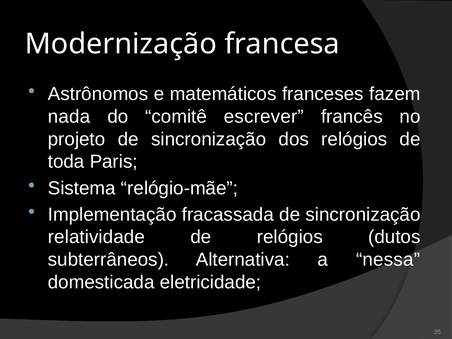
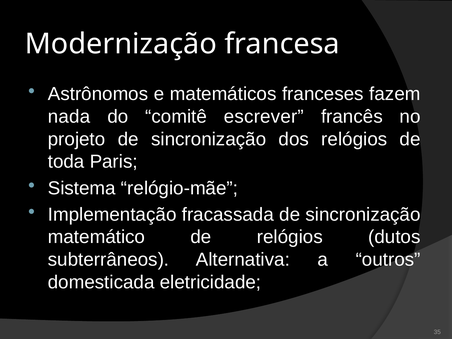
relatividade: relatividade -> matemático (96, 237)
nessa: nessa -> outros (388, 260)
